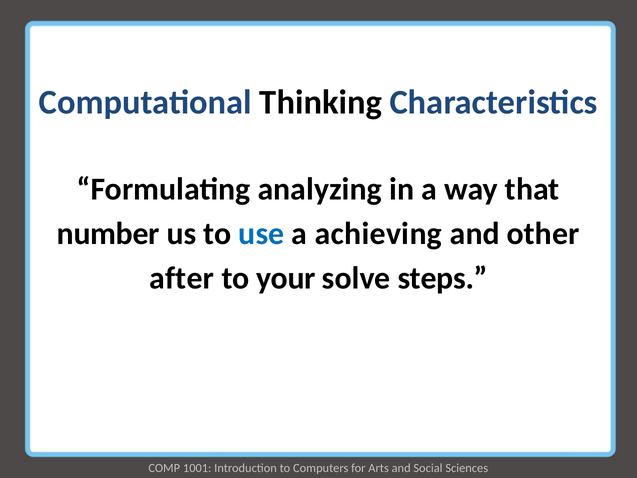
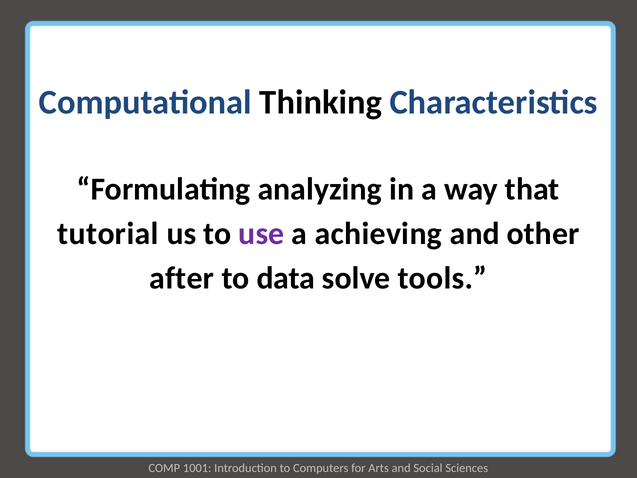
number: number -> tutorial (108, 234)
use colour: blue -> purple (261, 234)
your: your -> data (286, 278)
steps: steps -> tools (442, 278)
